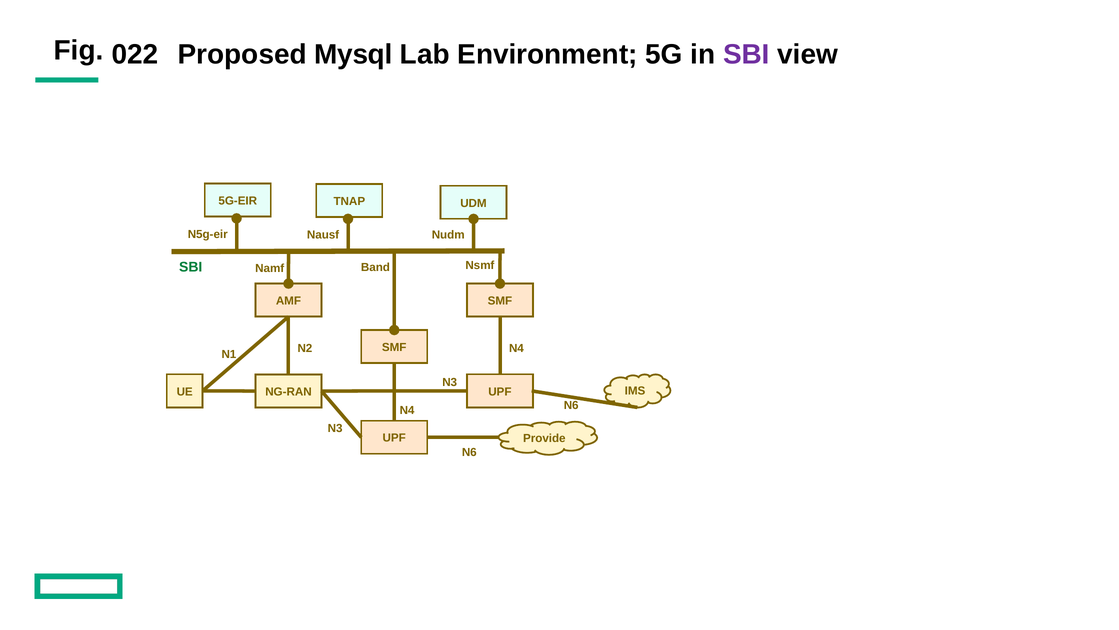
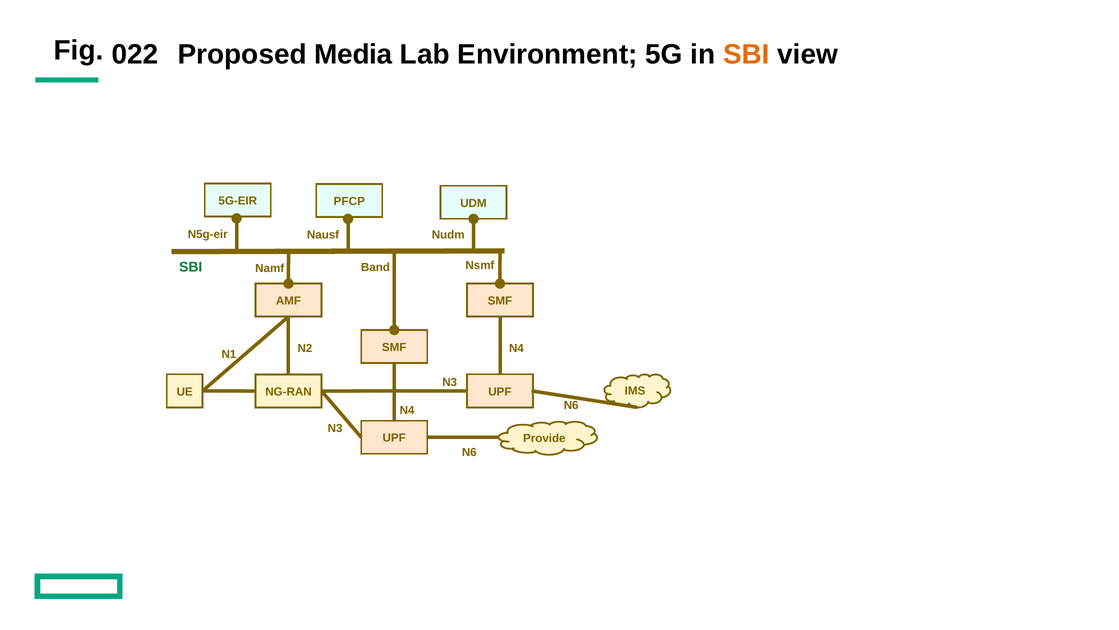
Mysql: Mysql -> Media (353, 55)
SBI colour: purple -> orange (746, 55)
TNAP: TNAP -> PFCP (349, 201)
